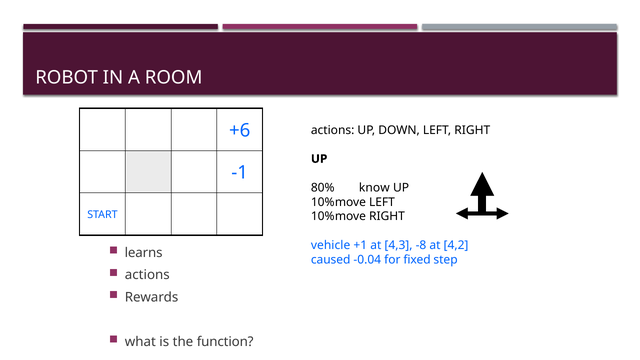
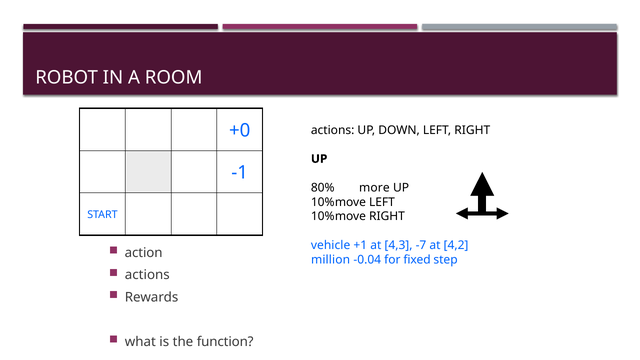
+6: +6 -> +0 (240, 130)
know: know -> more (374, 188)
-8: -8 -> -7 (421, 245)
learns: learns -> action (144, 253)
caused: caused -> million (331, 260)
